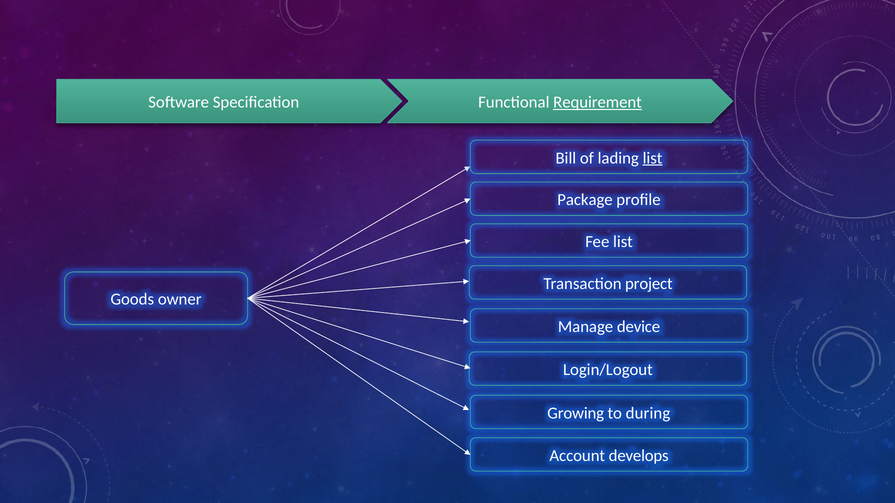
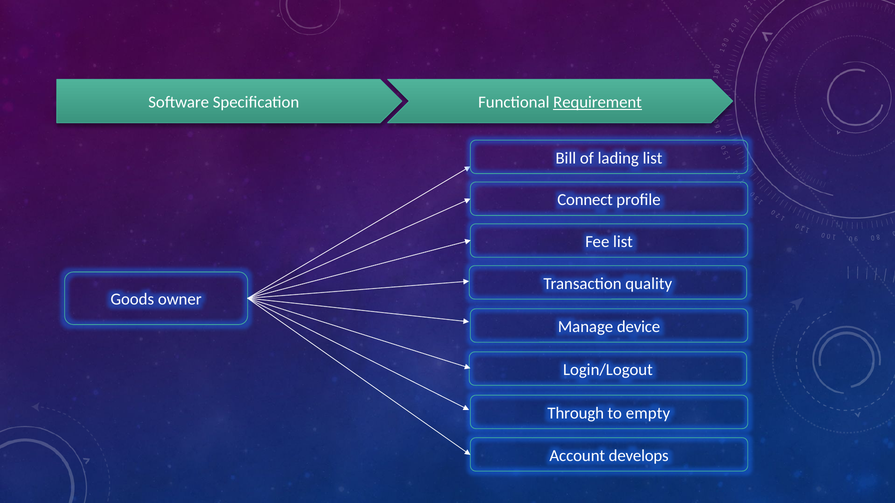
list underline: present -> none (653, 158)
Package: Package -> Connect (585, 200)
project: project -> quality (649, 284)
Growing: Growing -> Through (576, 413)
during: during -> empty (648, 413)
